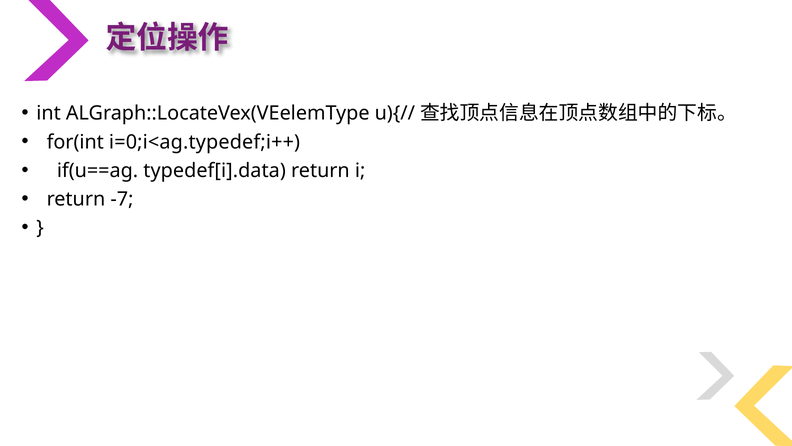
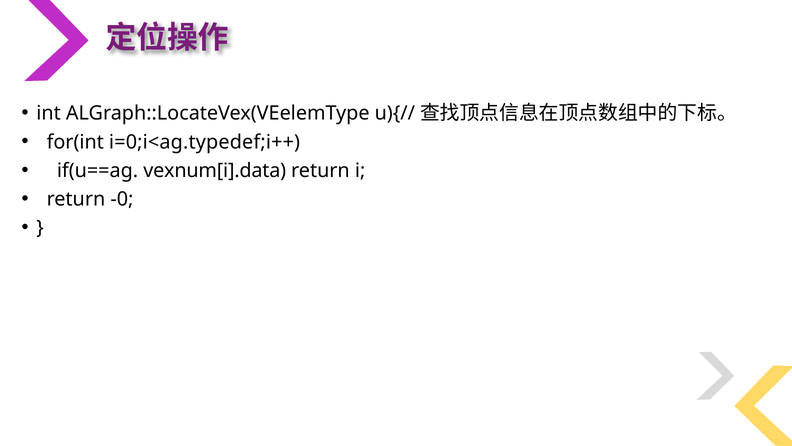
typedef[i].data: typedef[i].data -> vexnum[i].data (215, 170)
-7: -7 -> -0 (122, 199)
